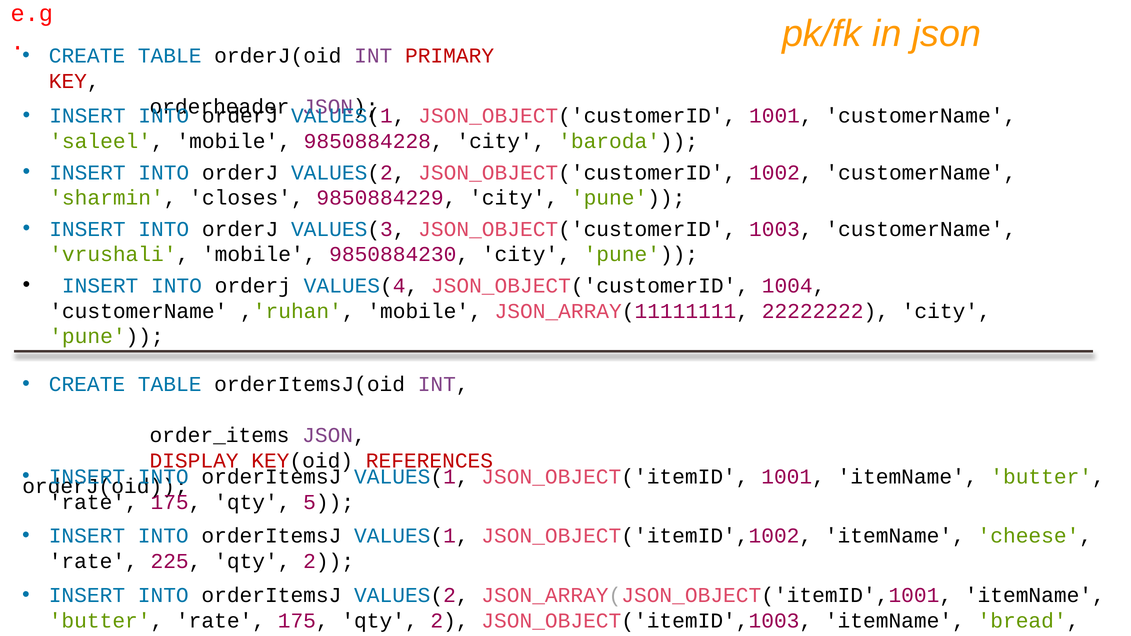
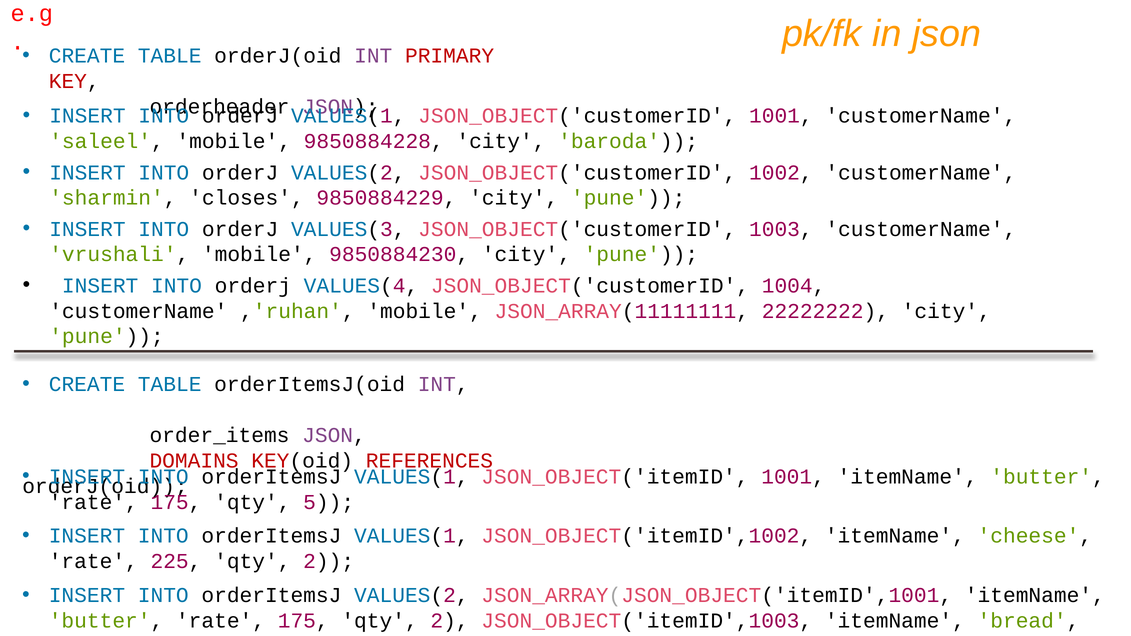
DISPLAY: DISPLAY -> DOMAINS (194, 461)
